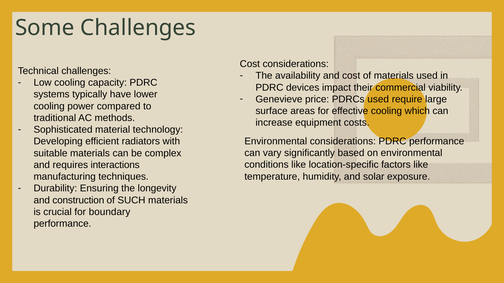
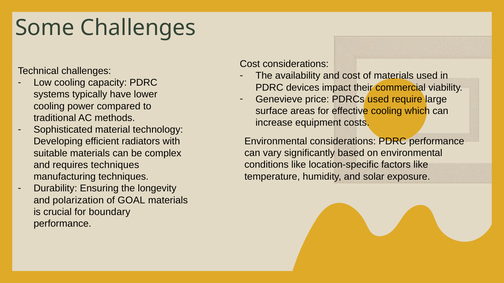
requires interactions: interactions -> techniques (115, 165)
construction: construction -> polarization (78, 200)
SUCH: SUCH -> GOAL (131, 200)
